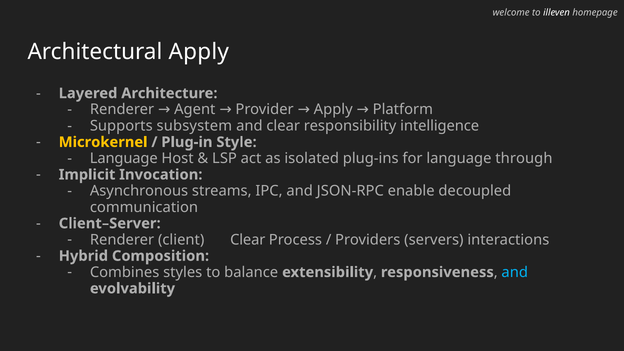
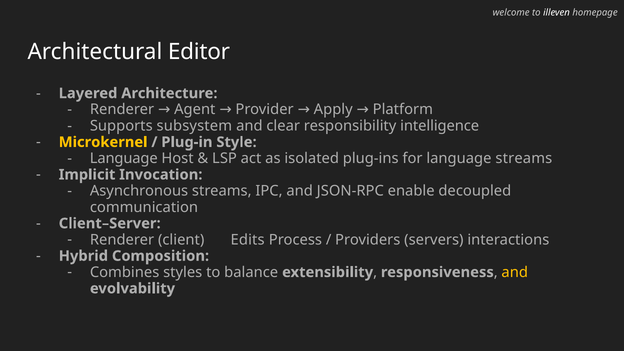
Architectural Apply: Apply -> Editor (199, 52)
language through: through -> streams (524, 158)
client Clear: Clear -> Edits (248, 240)
and colour: light blue -> yellow (515, 272)
